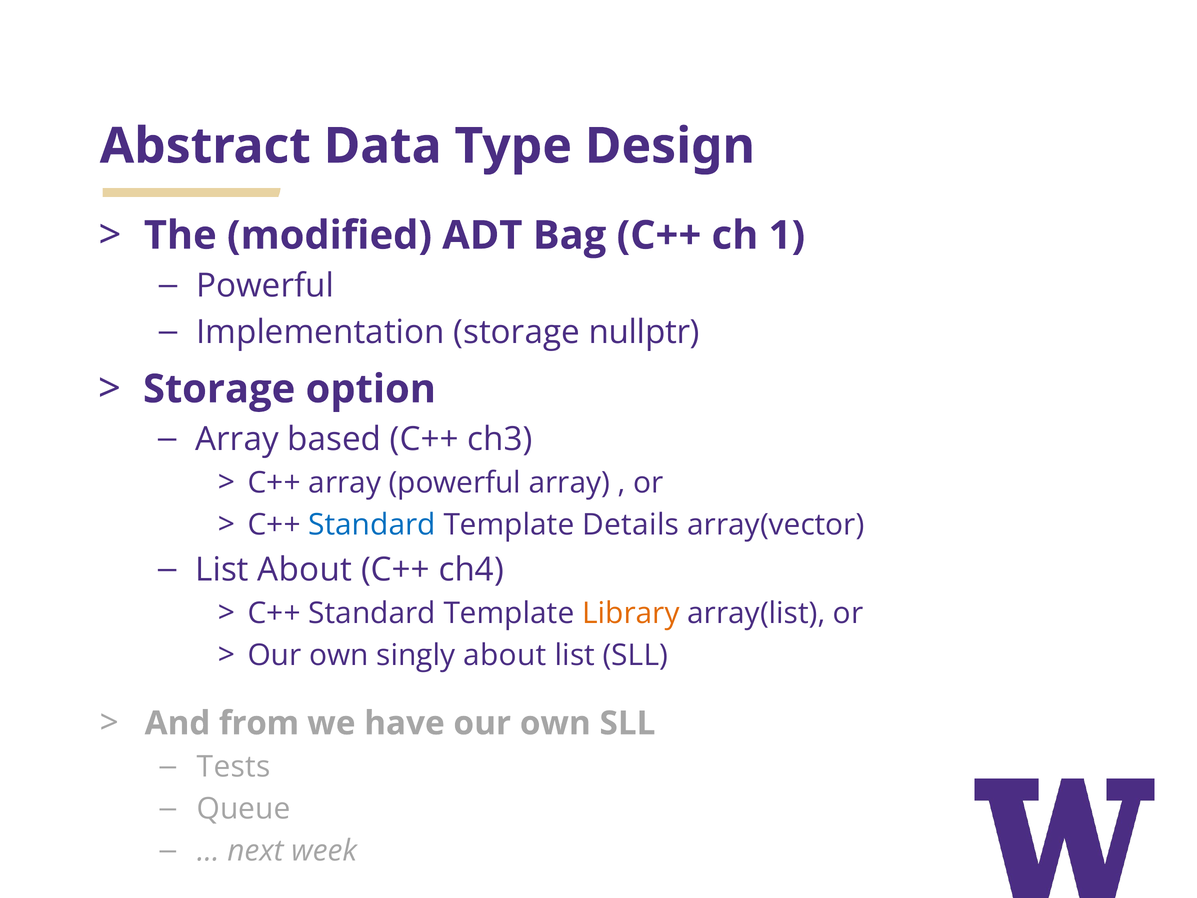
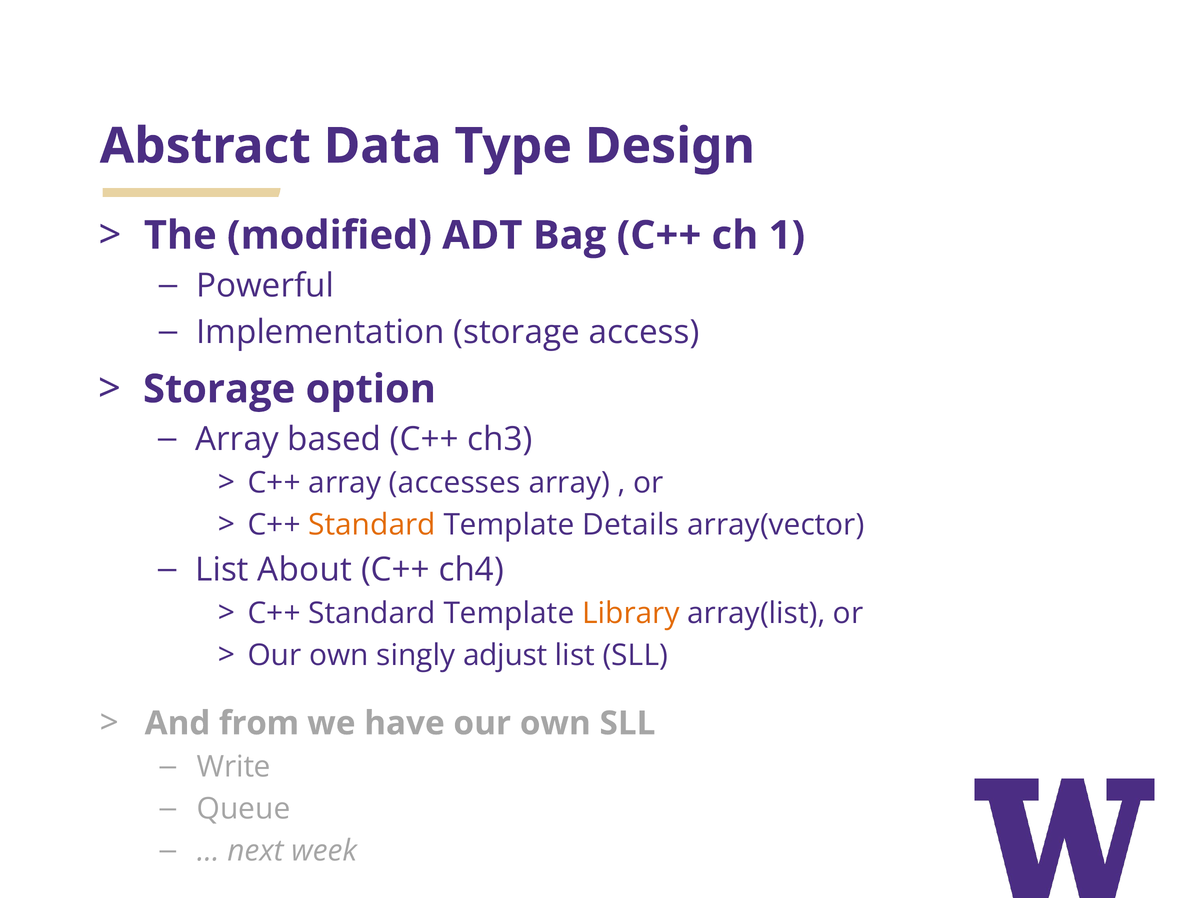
nullptr: nullptr -> access (644, 332)
array powerful: powerful -> accesses (455, 483)
Standard colour: blue -> orange (372, 525)
singly about: about -> adjust (505, 655)
Tests: Tests -> Write (234, 767)
